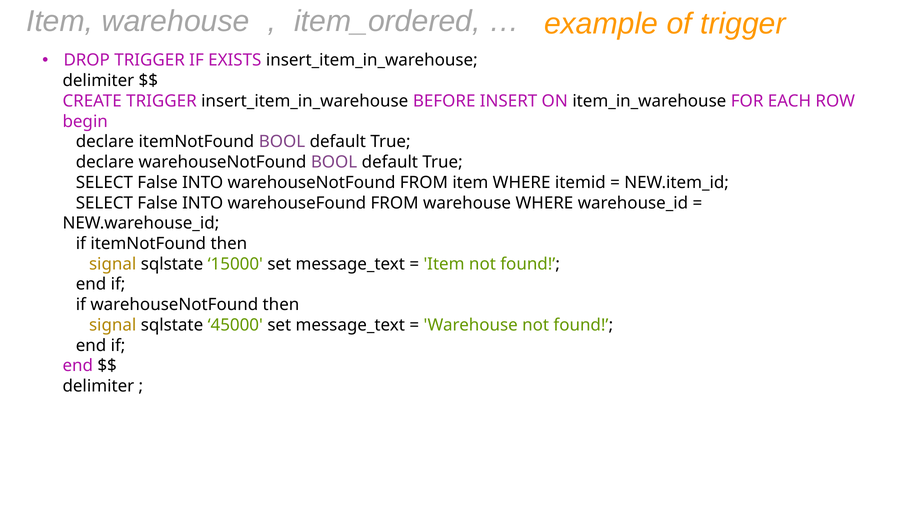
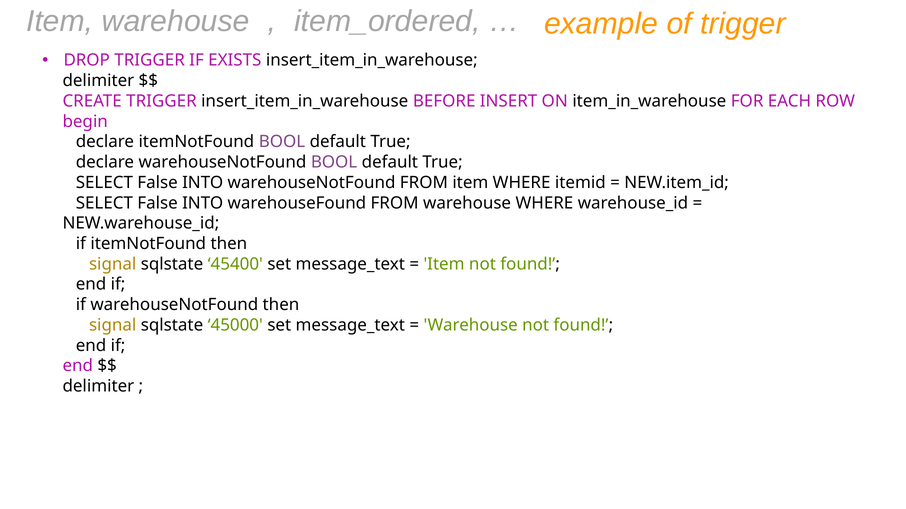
15000: 15000 -> 45400 (235, 264)
